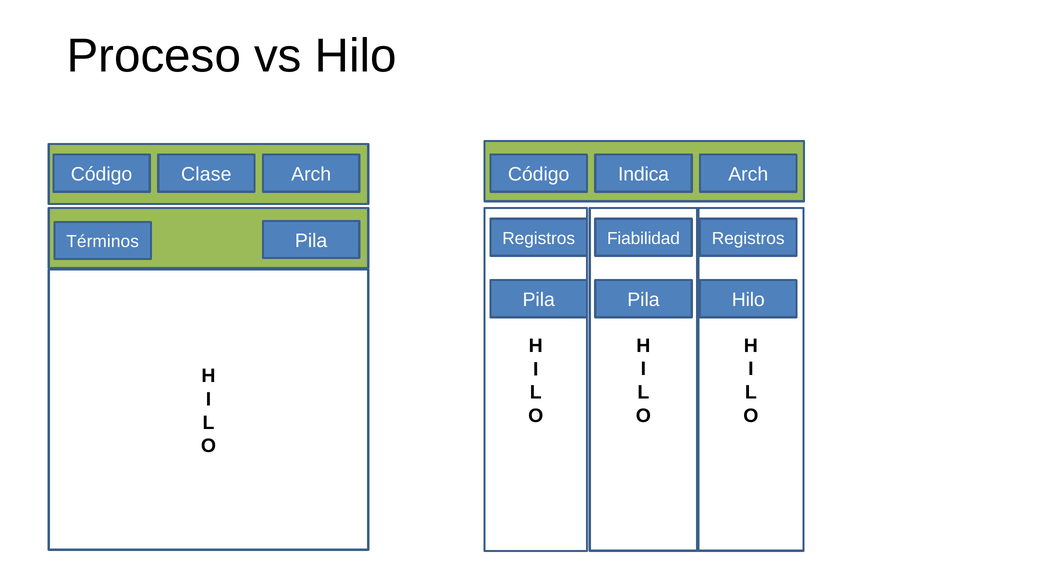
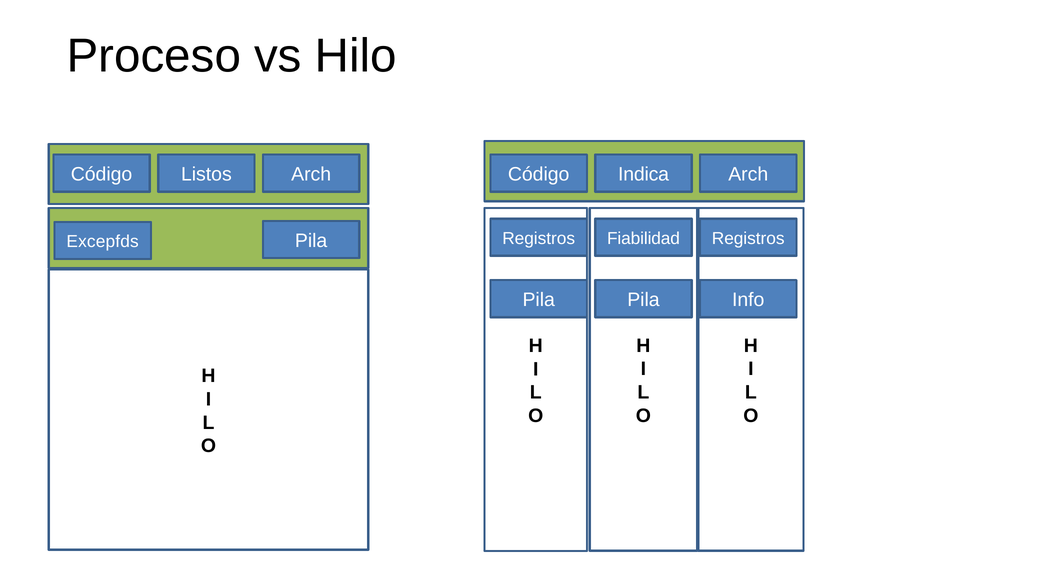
Clase: Clase -> Listos (206, 174)
Términos: Términos -> Excepfds (103, 242)
Pila Hilo: Hilo -> Info (748, 300)
